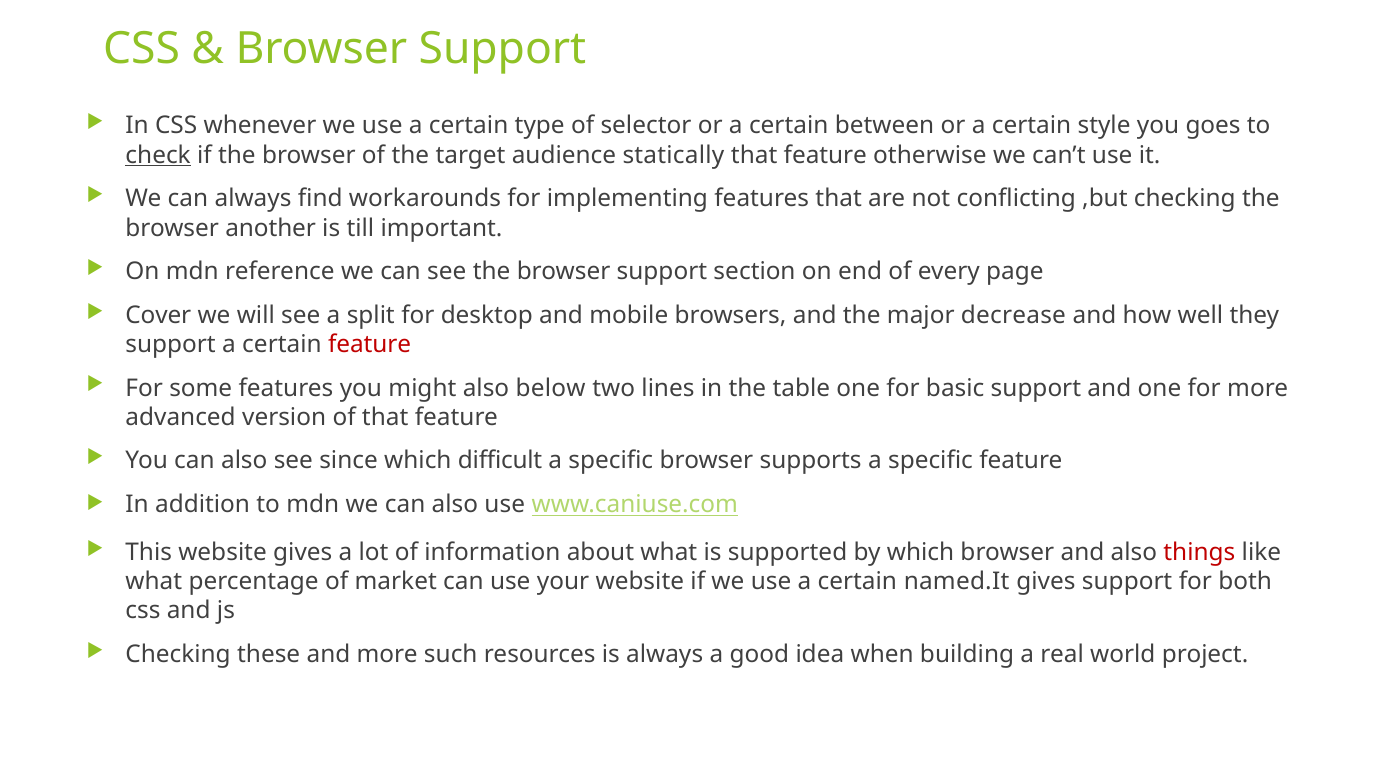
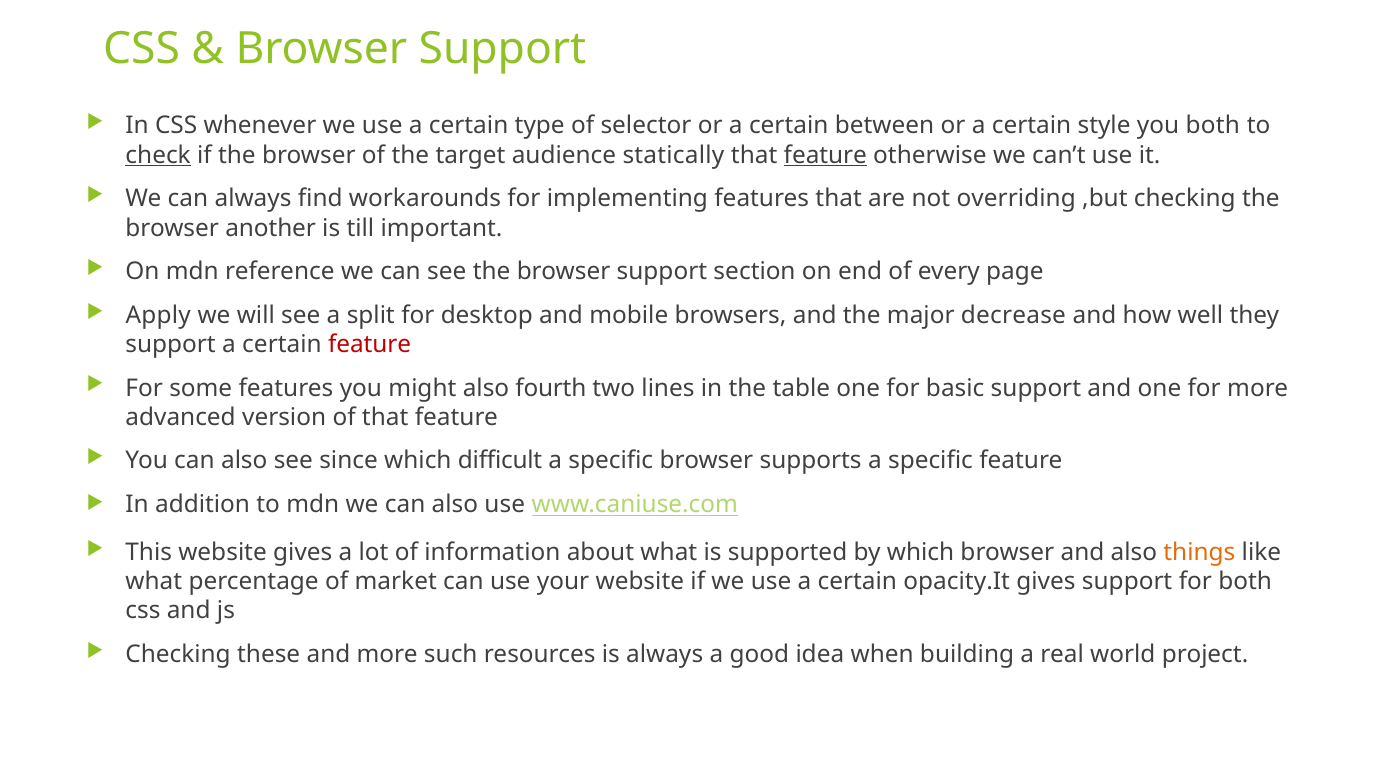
you goes: goes -> both (1213, 126)
feature underline: none -> present (825, 155)
conflicting: conflicting -> overriding (1016, 199)
Cover: Cover -> Apply (158, 315)
below: below -> fourth (551, 388)
things colour: red -> orange (1199, 552)
named.It: named.It -> opacity.It (957, 581)
